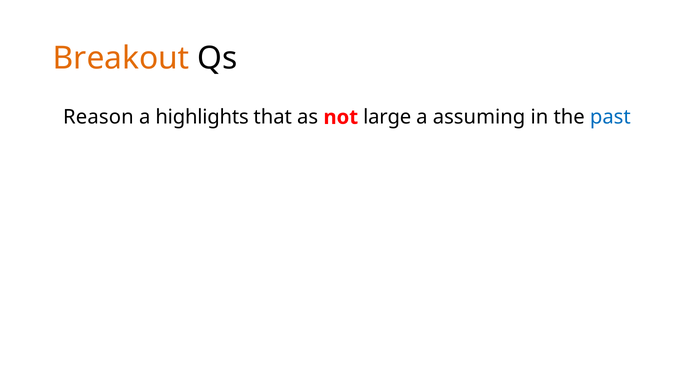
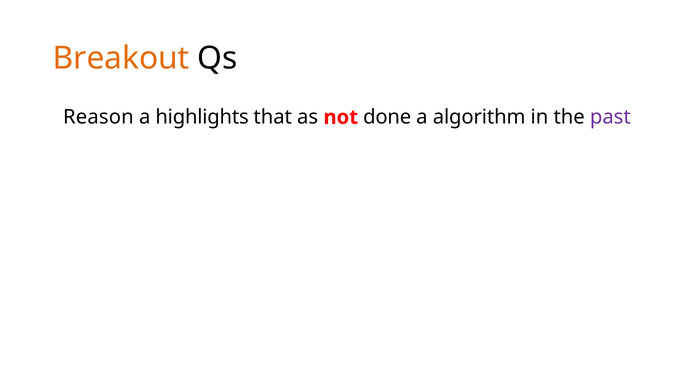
large: large -> done (387, 117)
assuming: assuming -> algorithm (479, 117)
past colour: blue -> purple (610, 117)
